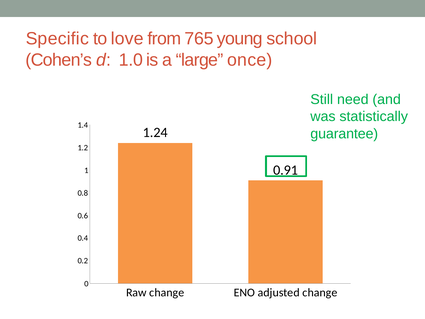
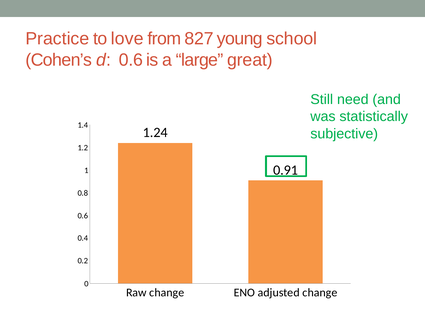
Specific: Specific -> Practice (57, 39)
765: 765 -> 827 (199, 39)
d 1.0: 1.0 -> 0.6 (131, 60)
once: once -> great (250, 60)
guarantee: guarantee -> subjective (344, 134)
